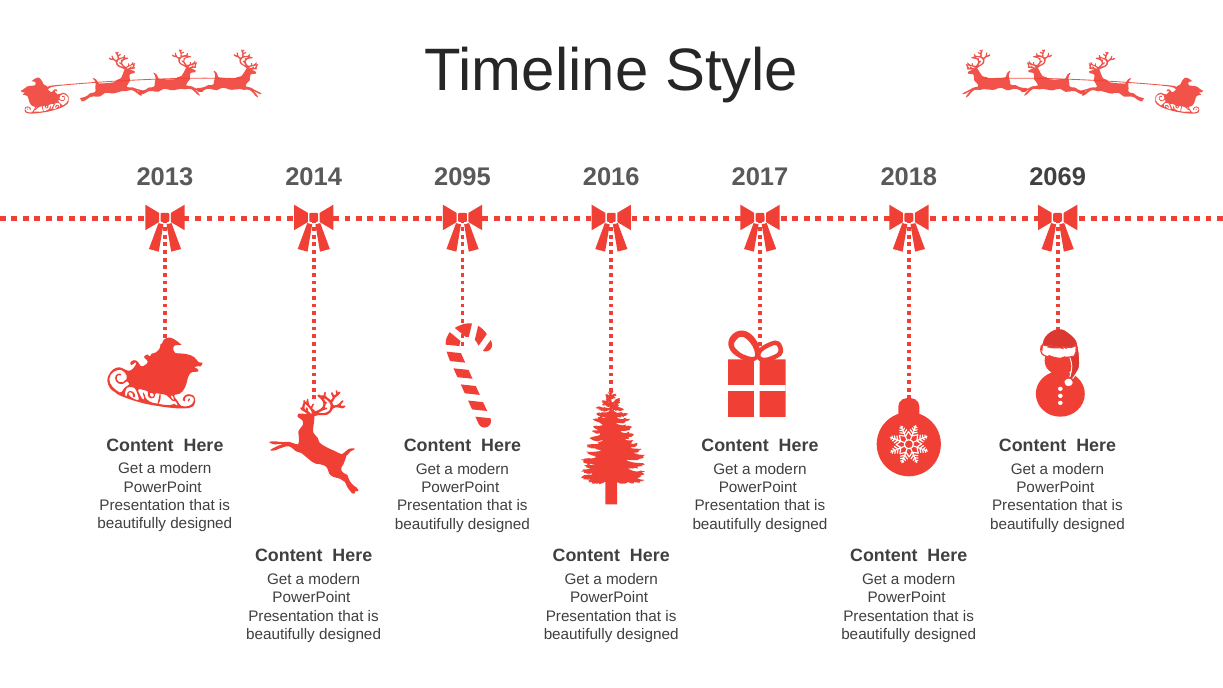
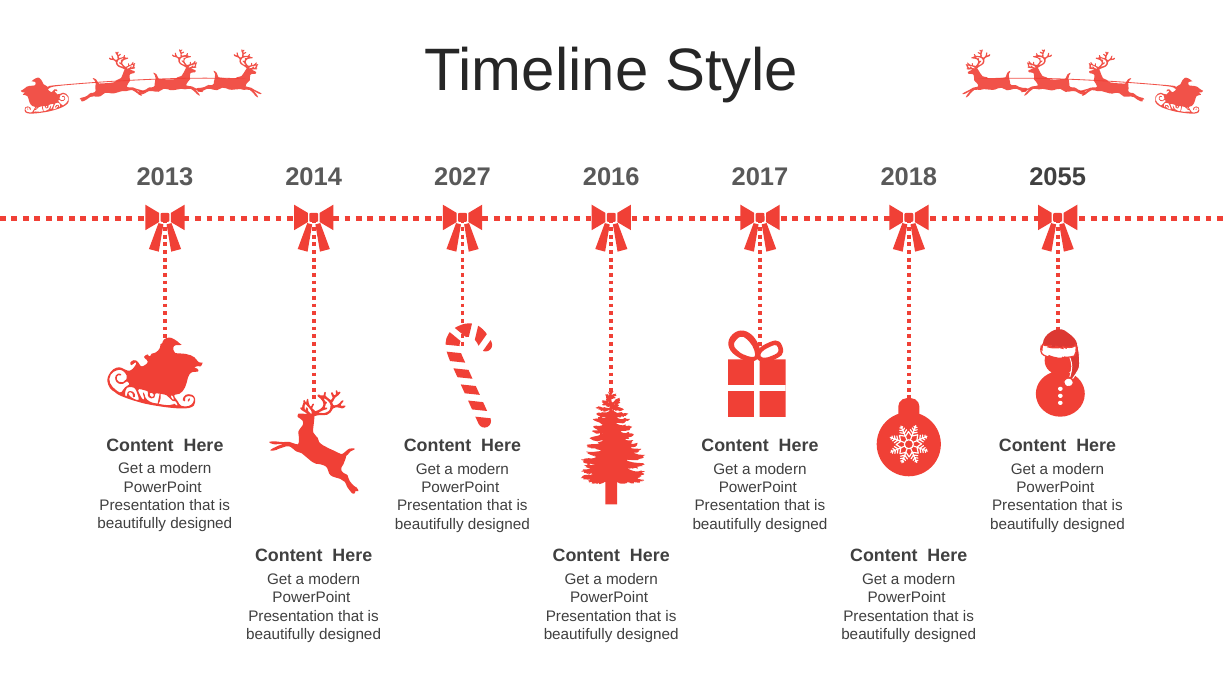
2095: 2095 -> 2027 (462, 177)
2069: 2069 -> 2055 (1058, 177)
